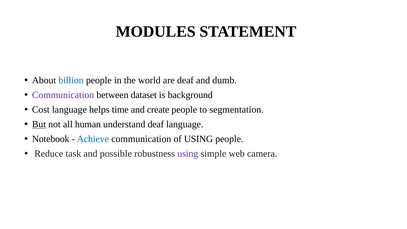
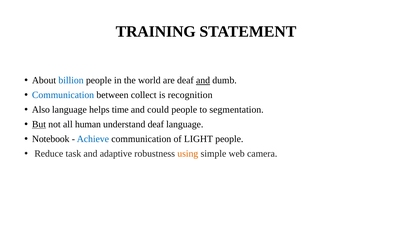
MODULES: MODULES -> TRAINING (156, 32)
and underline: none -> present (203, 80)
Communication colour: purple -> blue (63, 95)
dataset: dataset -> collect (144, 95)
background: background -> recognition (190, 95)
Cost: Cost -> Also (41, 110)
create: create -> could (158, 110)
of USING: USING -> LIGHT (198, 139)
possible: possible -> adaptive (116, 154)
using colour: purple -> orange (188, 154)
